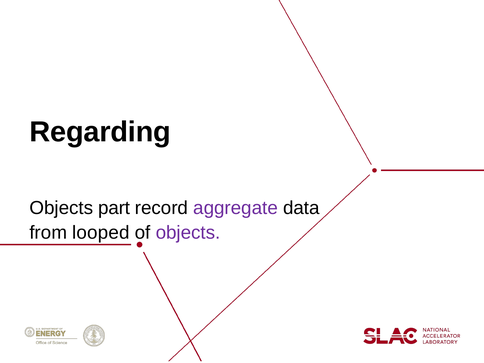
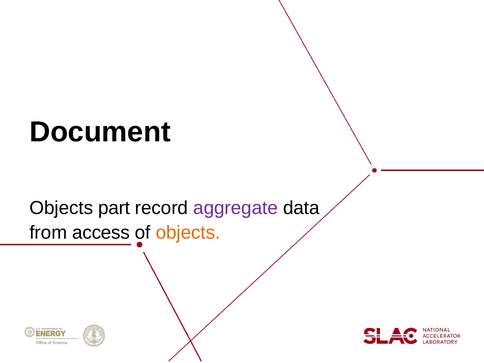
Regarding: Regarding -> Document (100, 132)
looped: looped -> access (101, 233)
objects colour: purple -> orange (188, 233)
